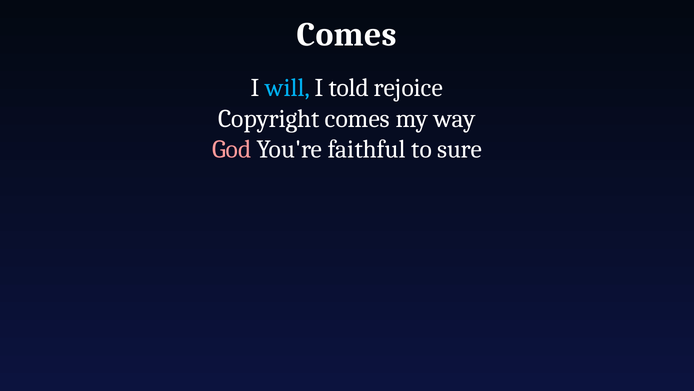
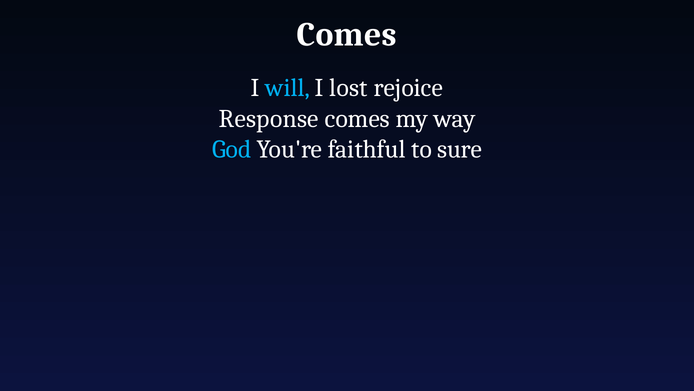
told: told -> lost (349, 88)
Copyright: Copyright -> Response (269, 118)
God colour: pink -> light blue (232, 149)
